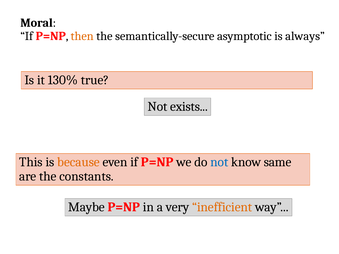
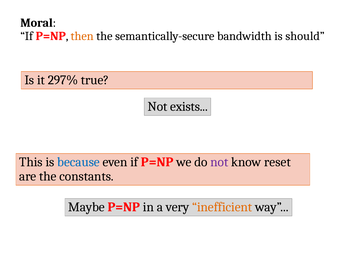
asymptotic: asymptotic -> bandwidth (244, 36)
always: always -> should (305, 36)
130%: 130% -> 297% (63, 80)
because colour: orange -> blue (79, 162)
not colour: blue -> purple (219, 162)
same: same -> reset (278, 162)
